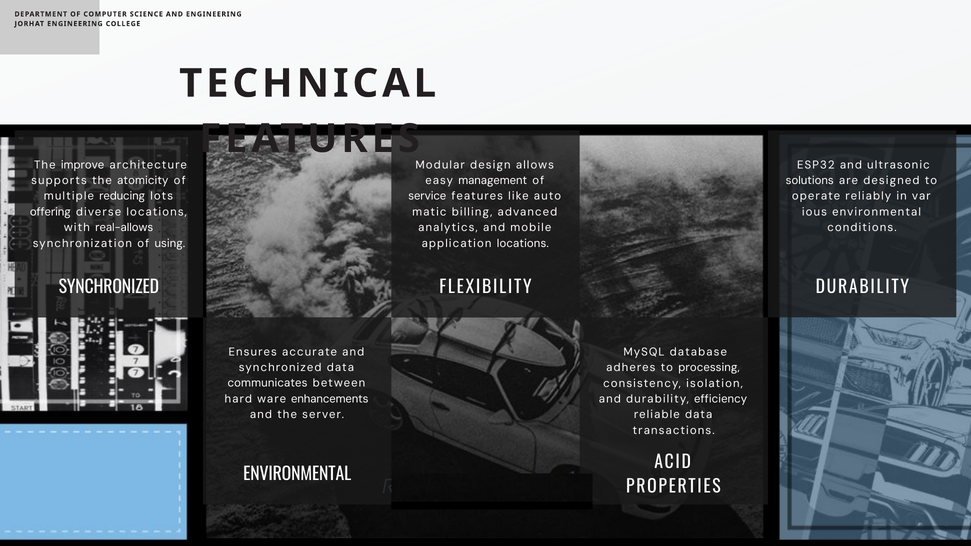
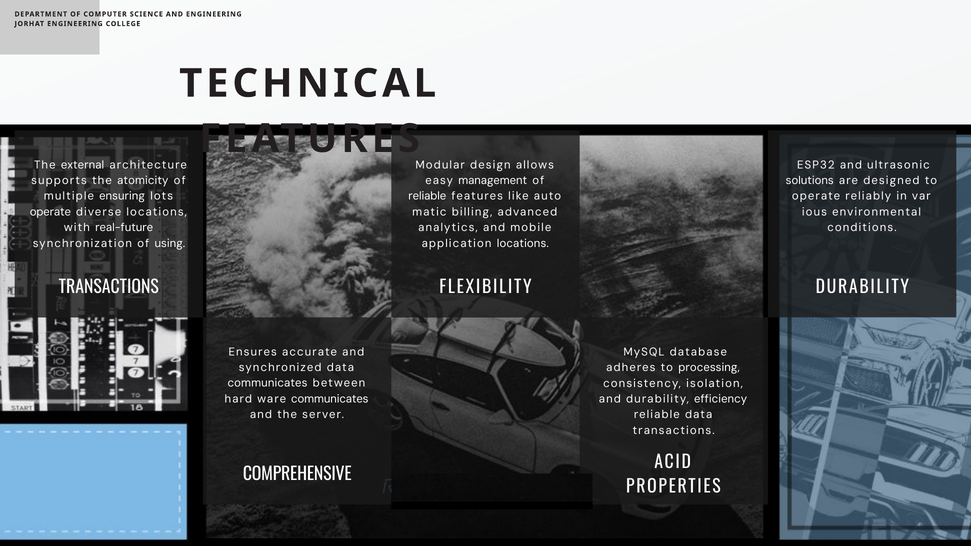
improve: improve -> external (83, 165)
reducing: reducing -> ensuring (122, 196)
service: service -> reliable (427, 196)
offering: offering -> operate (50, 212)
real-allows: real-allows -> real-future (124, 228)
SYNCHRONIZED: SYNCHRONIZED -> TRANSACTIONS (109, 288)
ware enhancements: enhancements -> communicates (330, 399)
ENVIRONMENTAL: ENVIRONMENTAL -> COMPREHENSIVE (297, 475)
